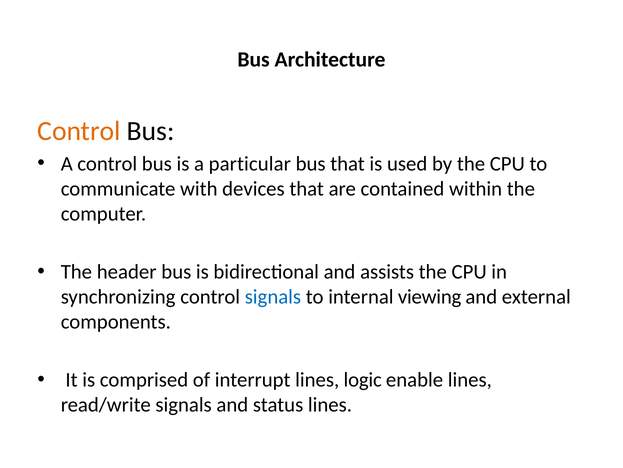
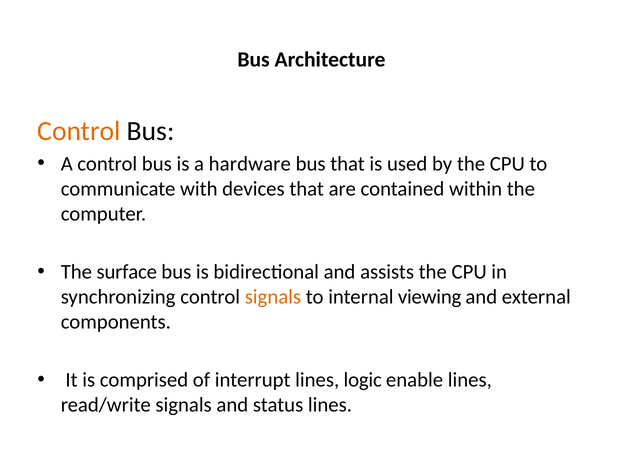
particular: particular -> hardware (250, 163)
header: header -> surface (127, 271)
signals colour: blue -> orange (273, 296)
